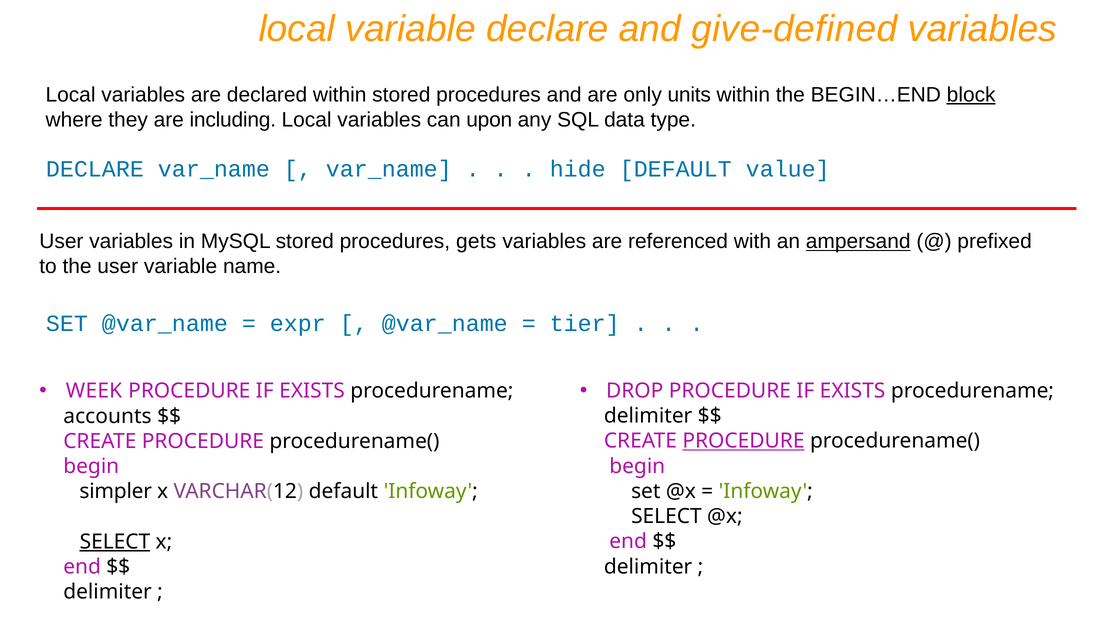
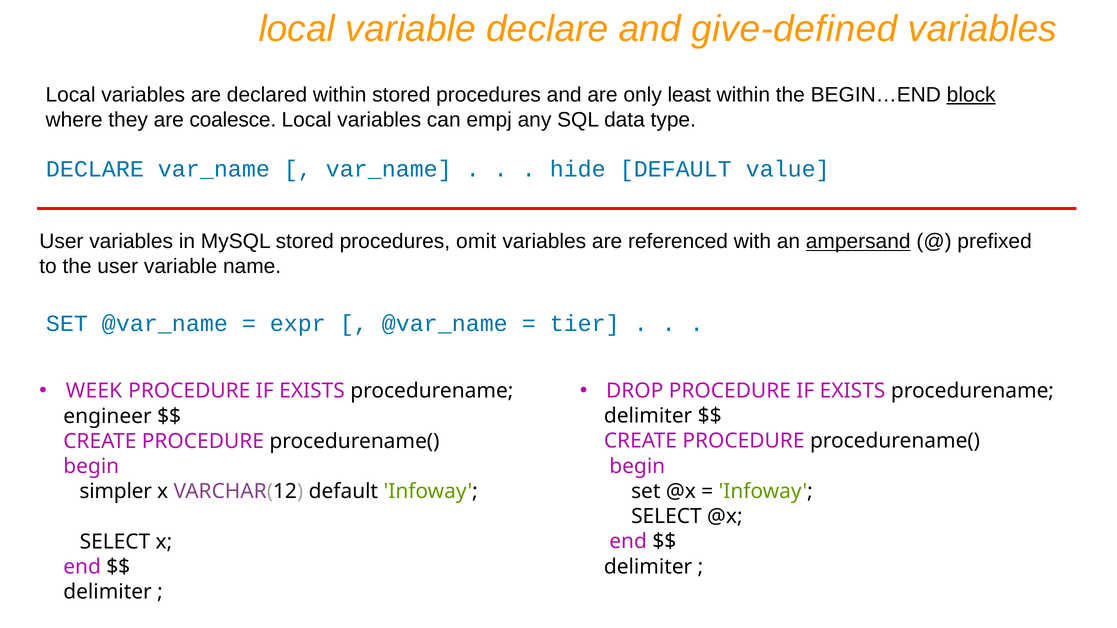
units: units -> least (689, 95)
including: including -> coalesce (233, 120)
upon: upon -> empj (489, 120)
gets: gets -> omit (476, 242)
accounts: accounts -> engineer (108, 416)
PROCEDURE underline: present -> none (743, 441)
SELECT underline: present -> none (115, 542)
